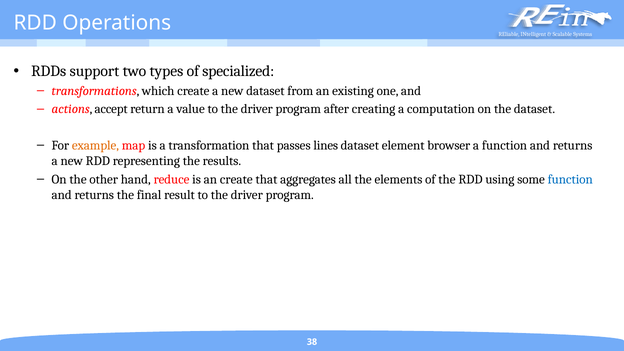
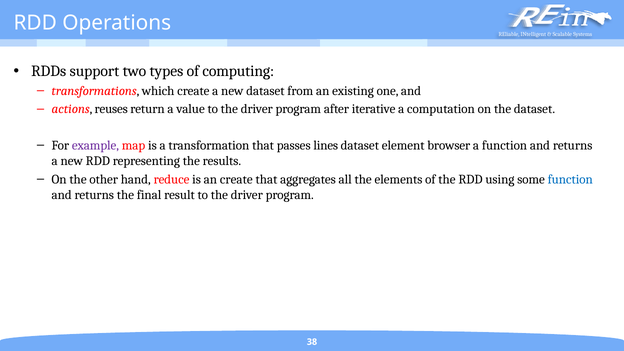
specialized: specialized -> computing (238, 71)
accept: accept -> reuses (111, 109)
creating: creating -> iterative (374, 109)
example colour: orange -> purple (95, 145)
